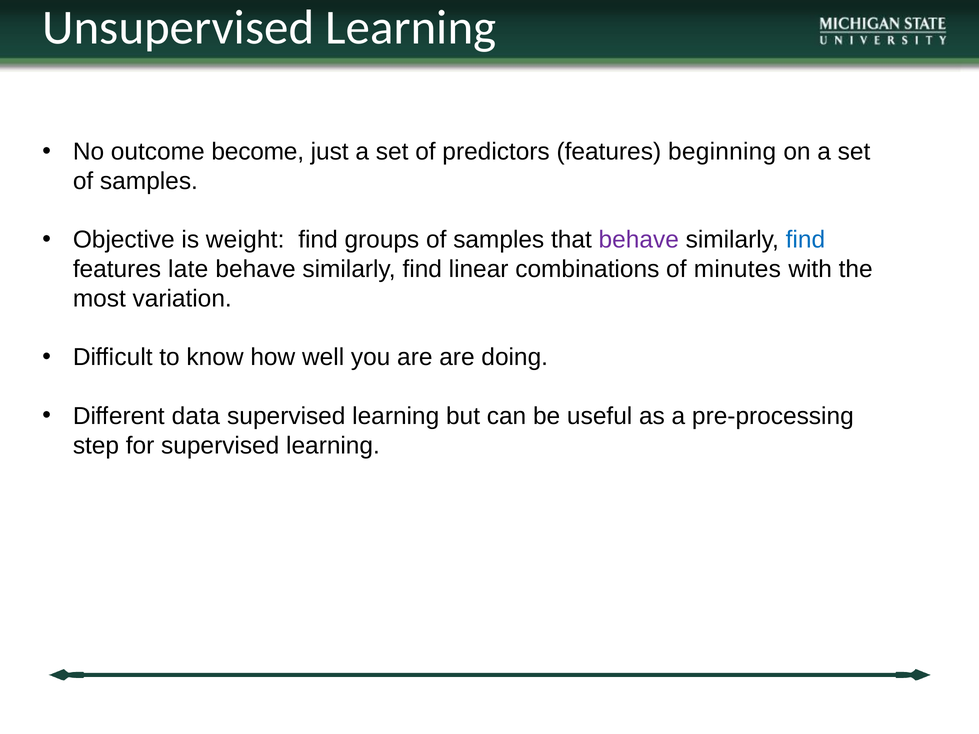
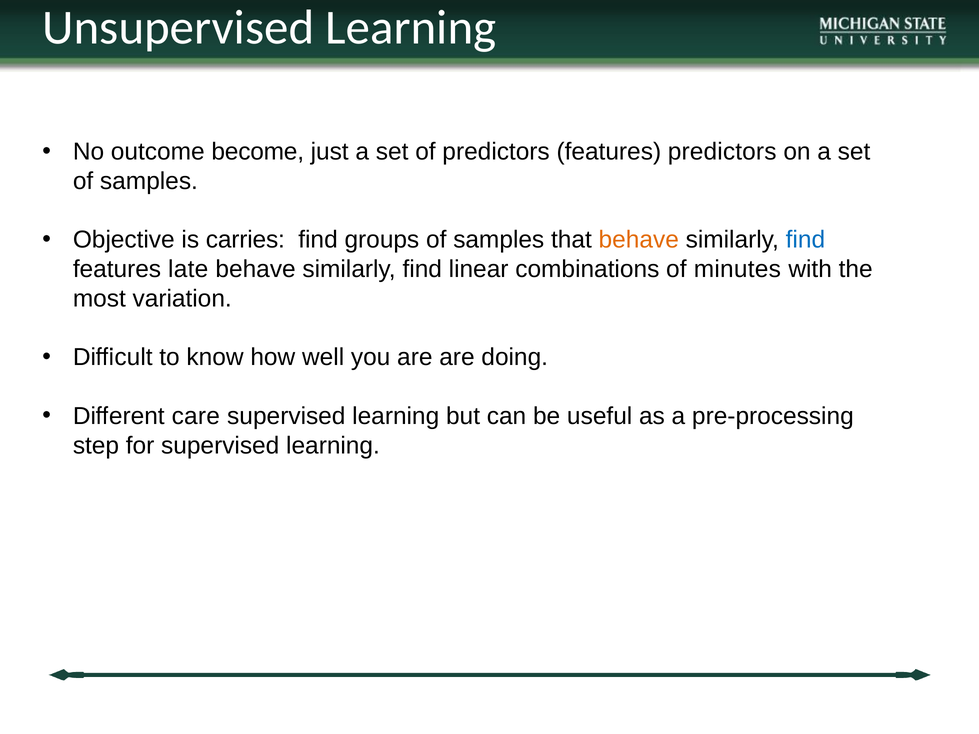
features beginning: beginning -> predictors (722, 152)
weight: weight -> carries (245, 240)
behave colour: purple -> orange (639, 240)
data: data -> care (196, 416)
